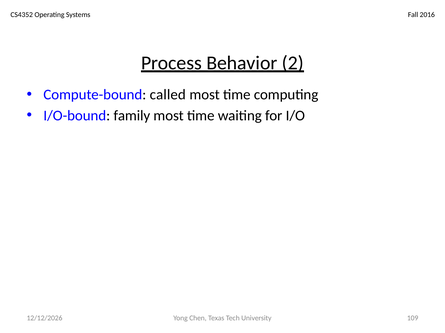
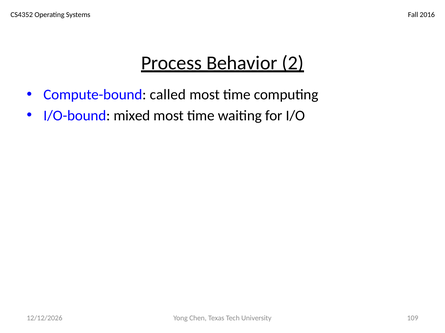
family: family -> mixed (132, 116)
